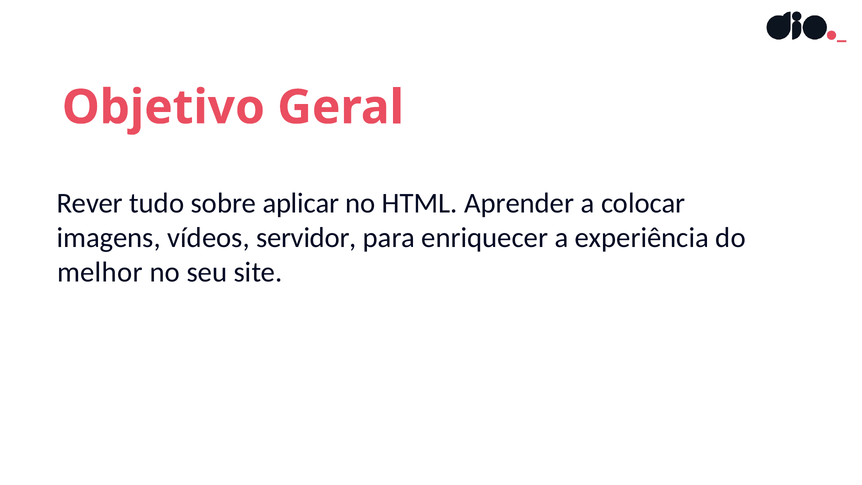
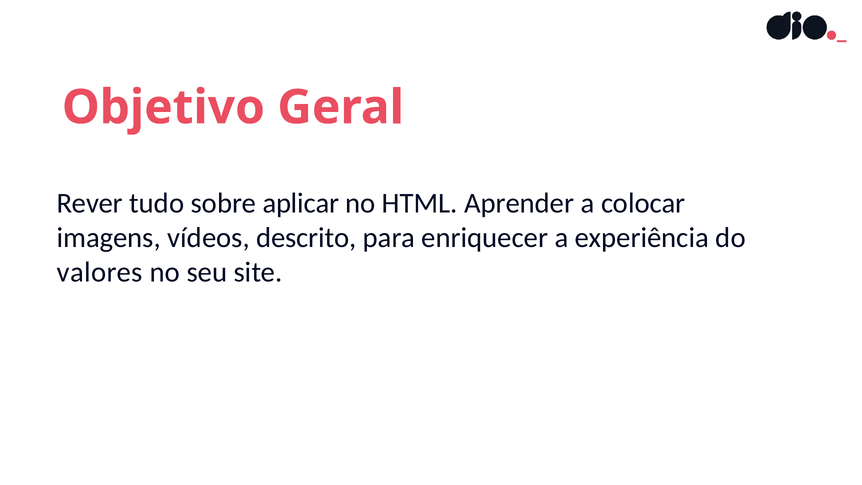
servidor: servidor -> descrito (306, 238)
melhor: melhor -> valores (100, 272)
